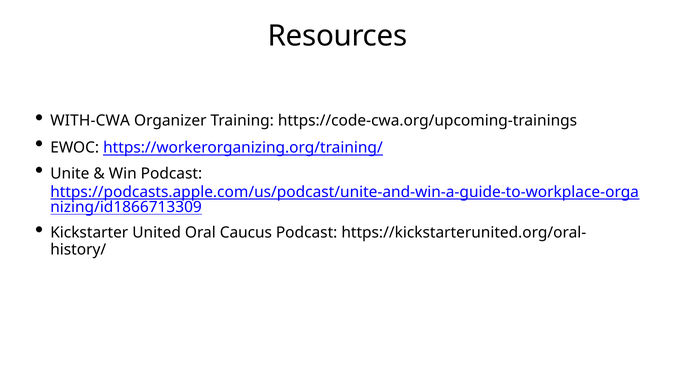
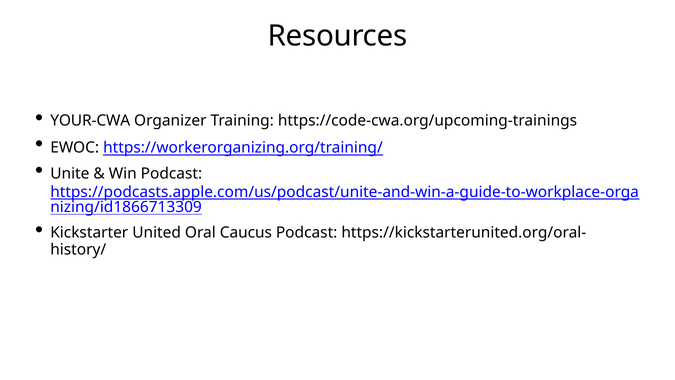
WITH-CWA: WITH-CWA -> YOUR-CWA (90, 121)
